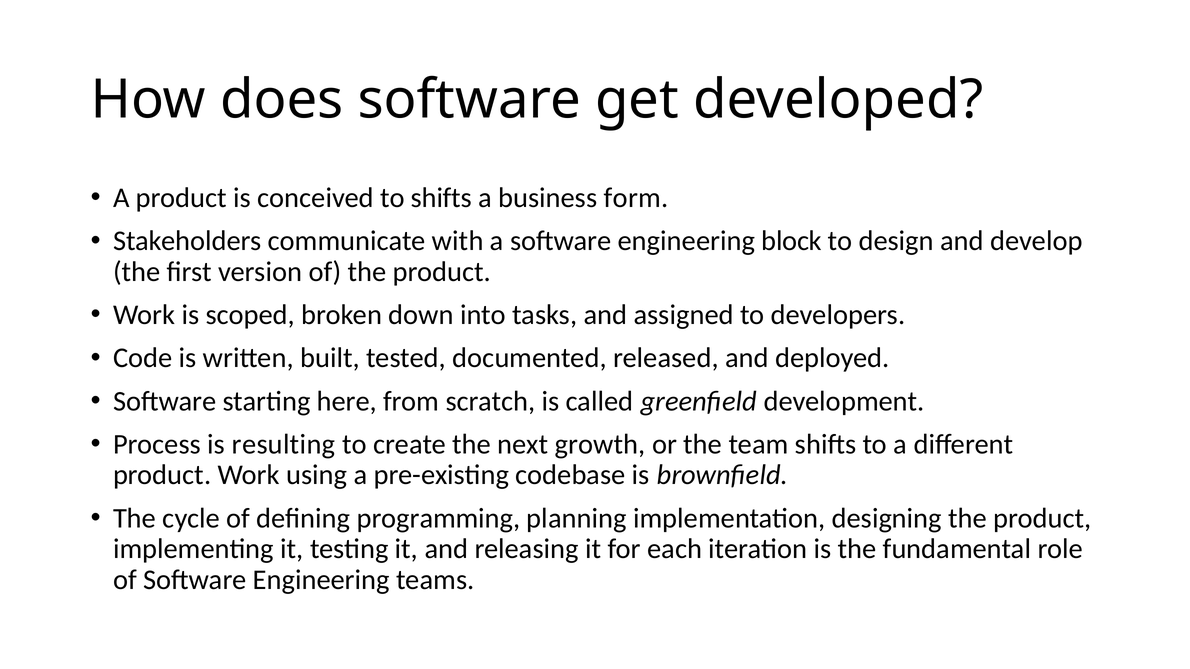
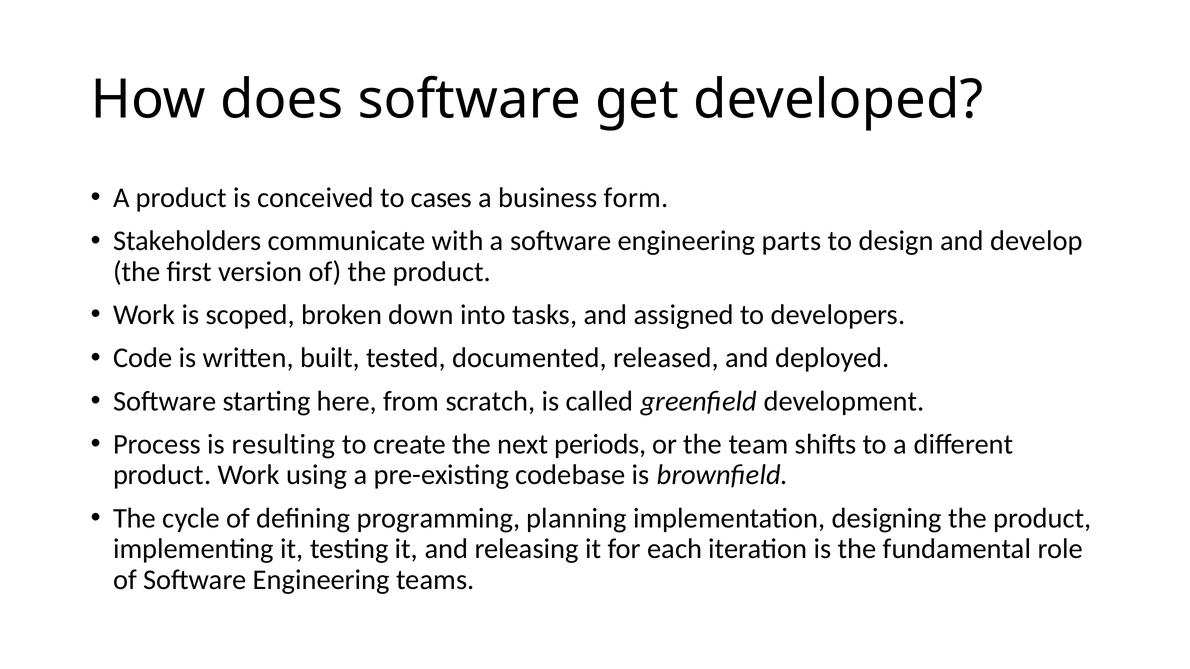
to shifts: shifts -> cases (441, 198)
block: block -> parts (791, 241)
growth: growth -> periods (600, 445)
